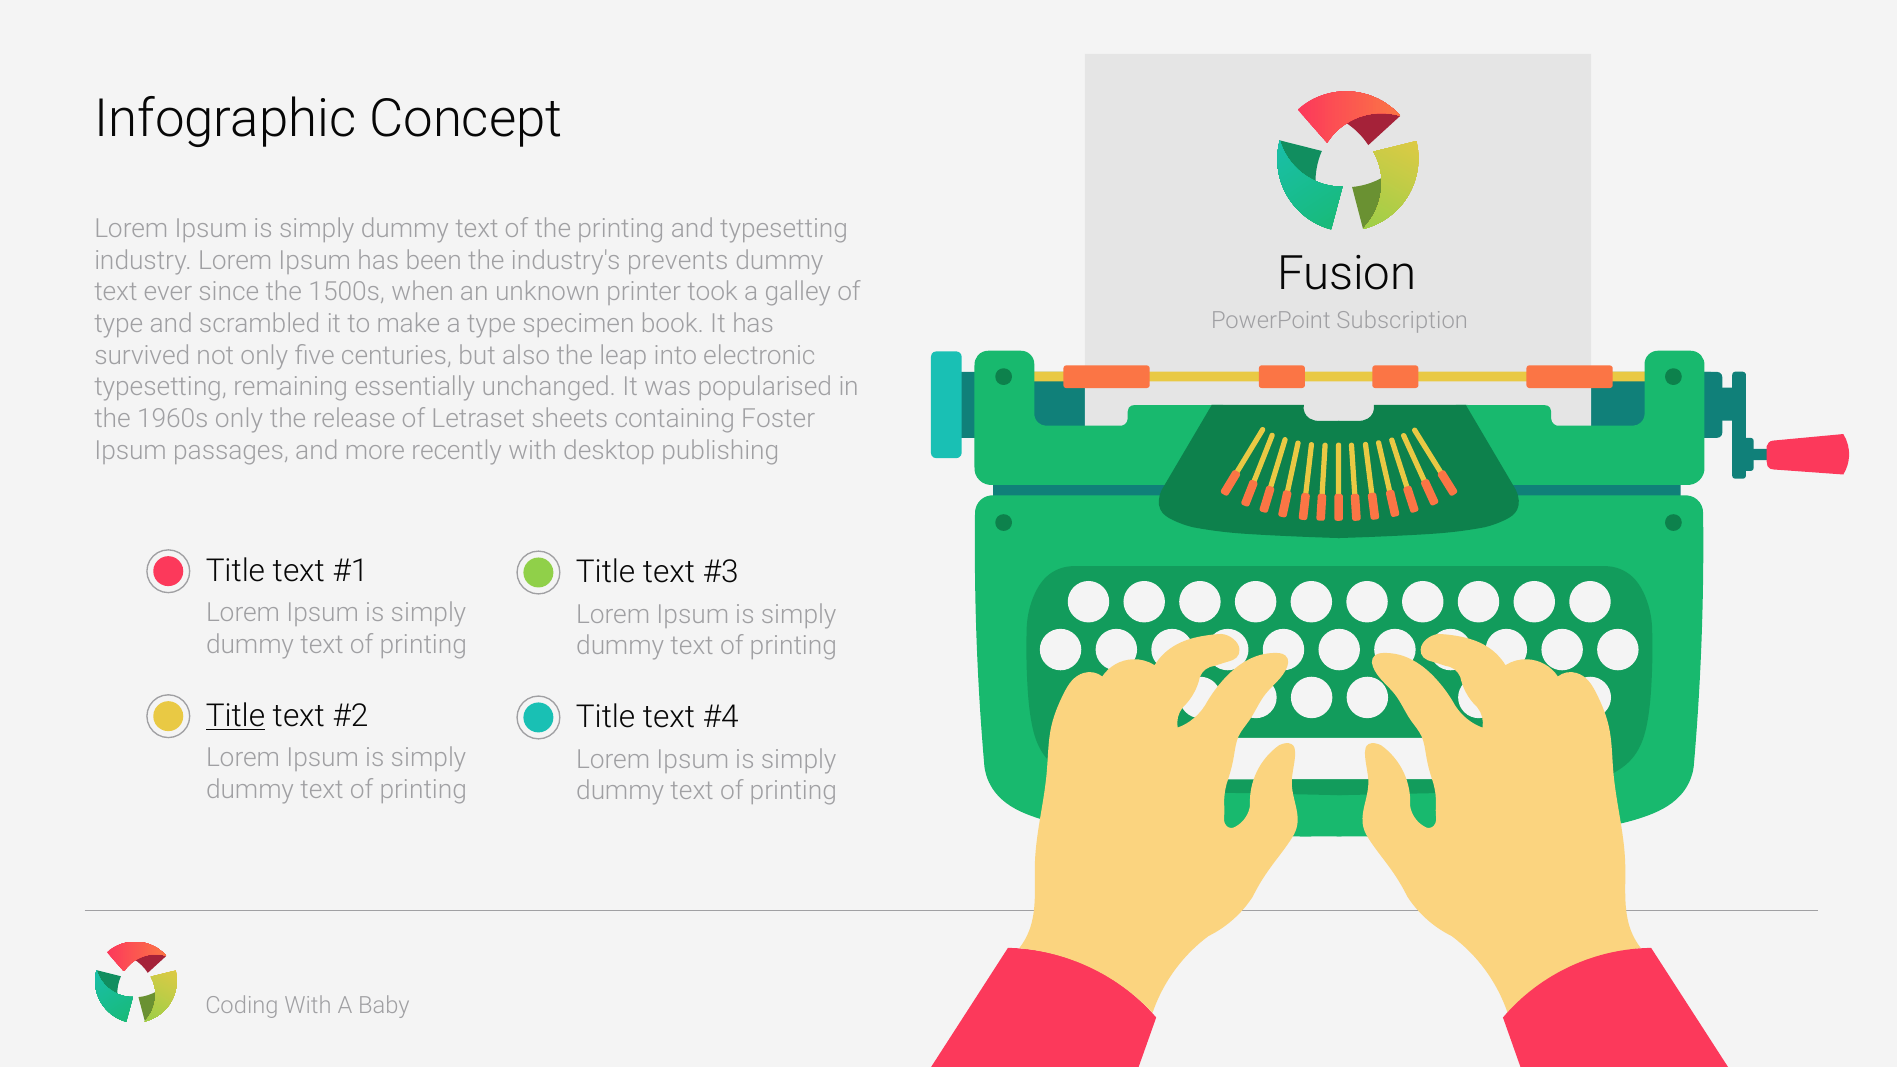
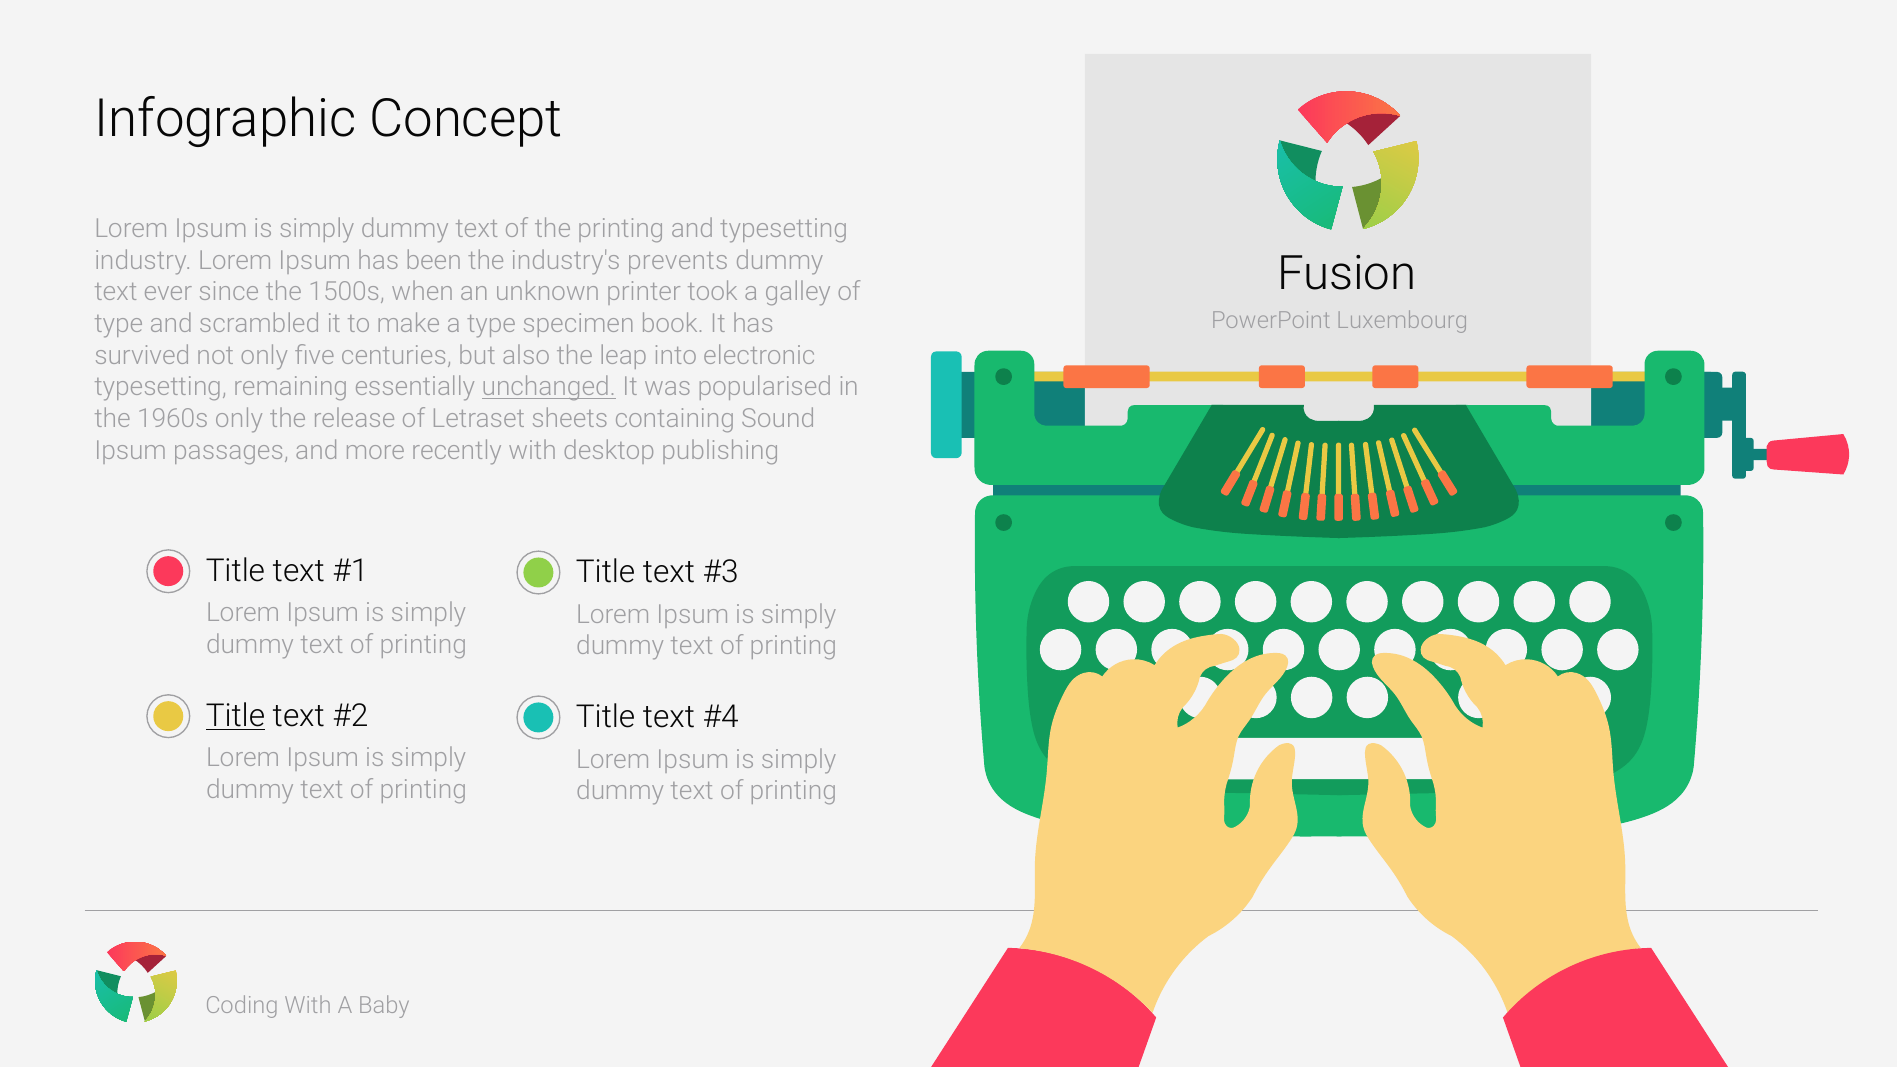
Subscription: Subscription -> Luxembourg (1402, 320)
unchanged underline: none -> present (549, 387)
Foster: Foster -> Sound (778, 419)
